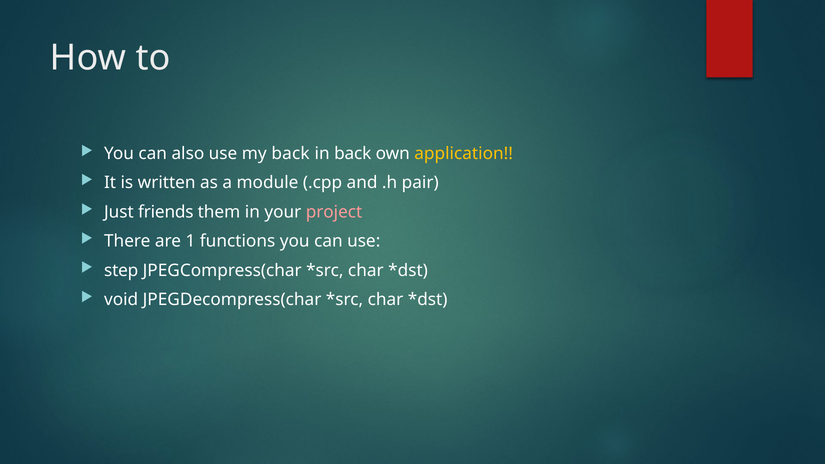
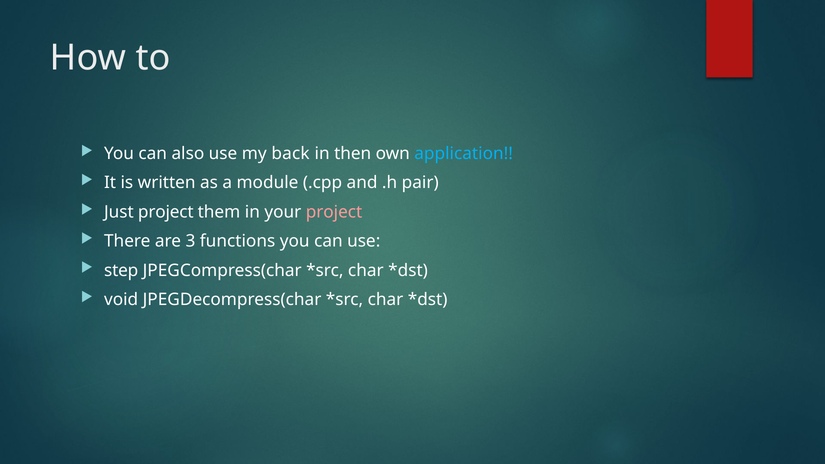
in back: back -> then (353, 154)
application colour: yellow -> light blue (464, 154)
Just friends: friends -> project (166, 212)
1: 1 -> 3 (190, 241)
